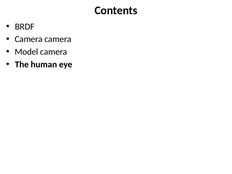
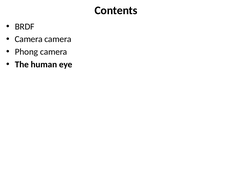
Model: Model -> Phong (26, 52)
